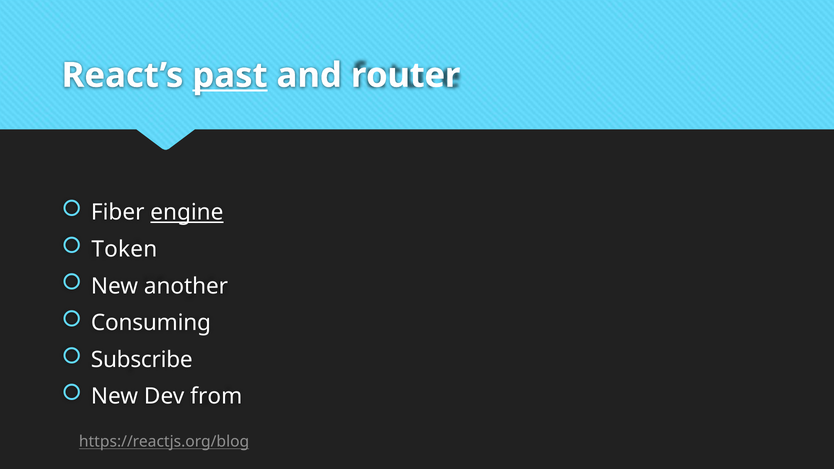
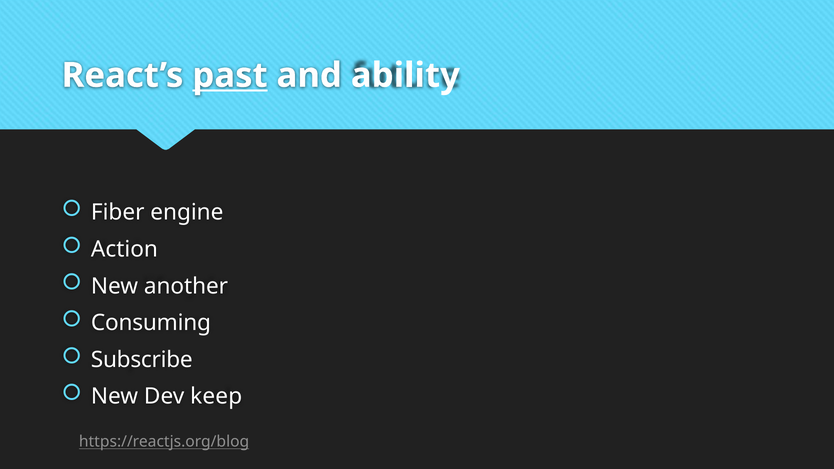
router: router -> ability (405, 75)
engine underline: present -> none (187, 213)
Token: Token -> Action (124, 249)
from: from -> keep (216, 397)
